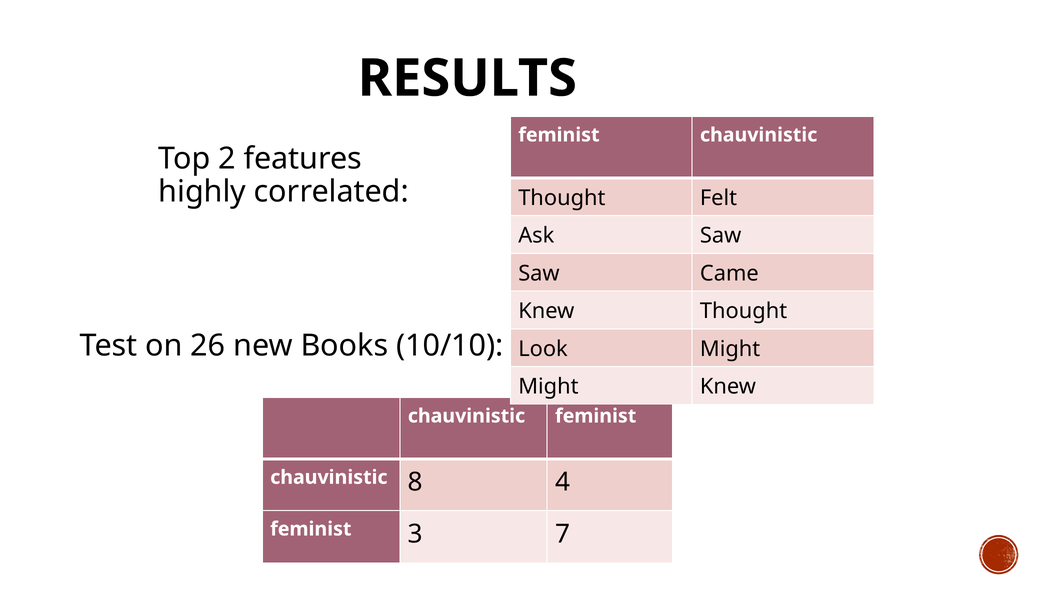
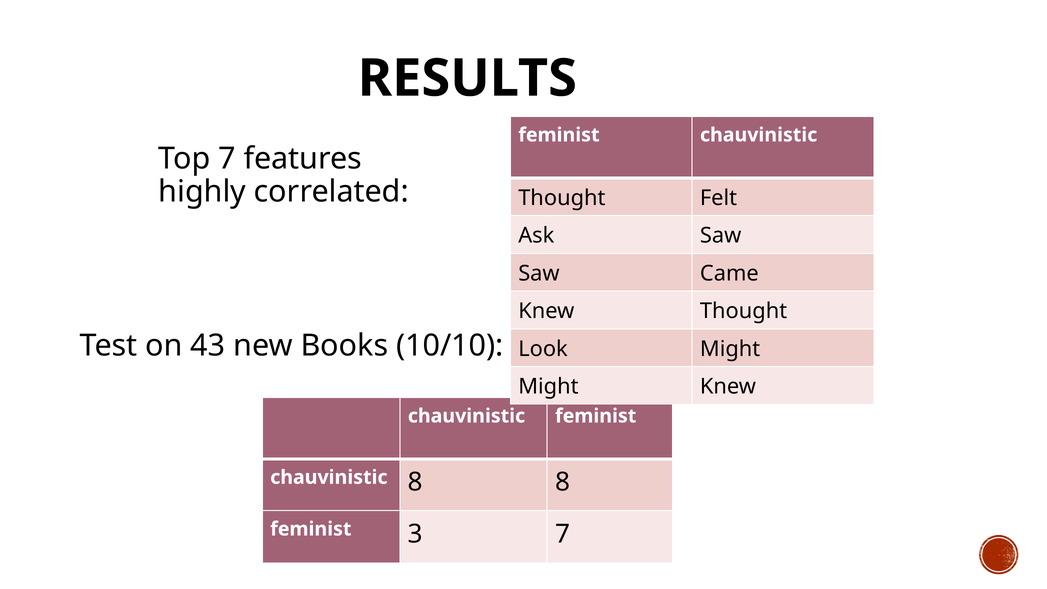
Top 2: 2 -> 7 (227, 159)
26: 26 -> 43 (208, 346)
8 4: 4 -> 8 (563, 482)
